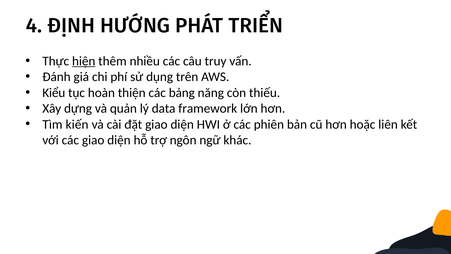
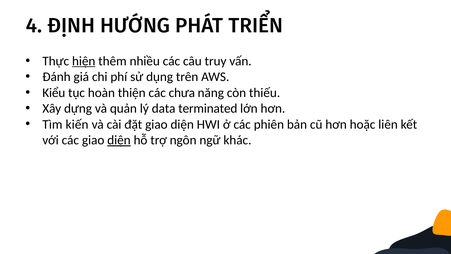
bảng: bảng -> chưa (182, 93)
framework: framework -> terminated (208, 108)
diện underline: none -> present (119, 140)
